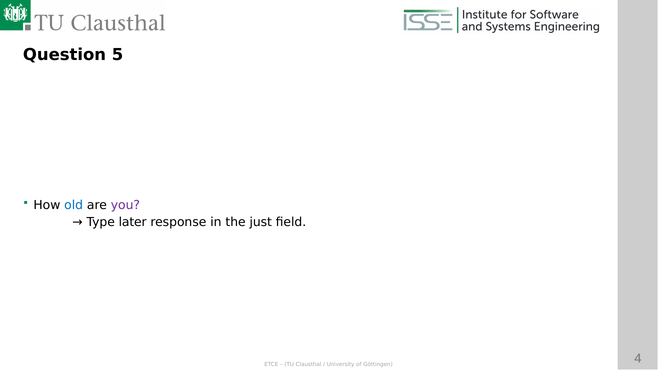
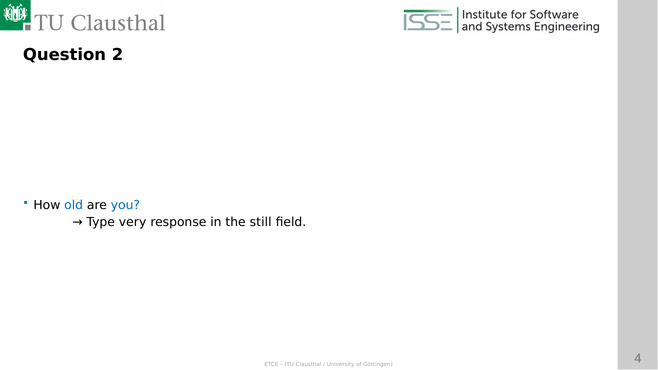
5: 5 -> 2 (117, 55)
you colour: purple -> blue (125, 205)
later: later -> very (133, 222)
just: just -> still (261, 222)
